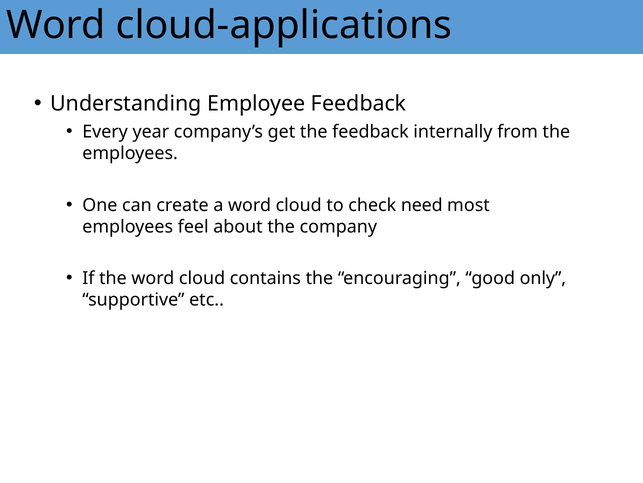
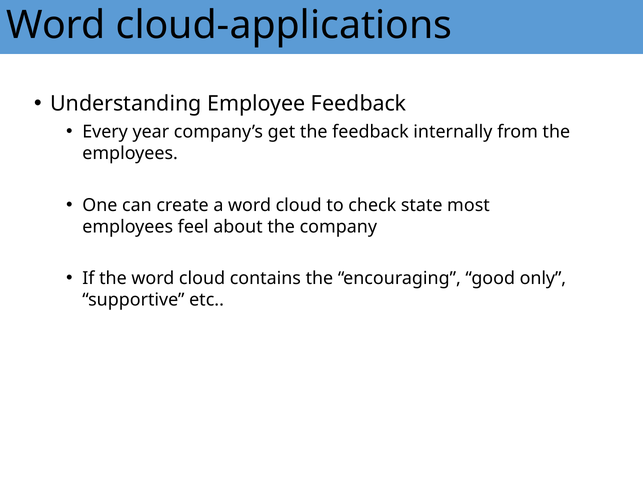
need: need -> state (422, 205)
